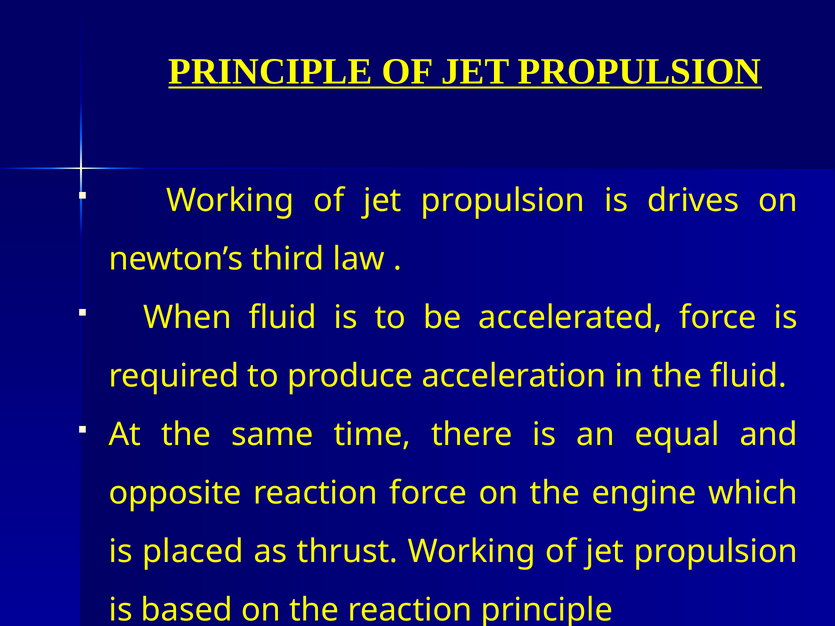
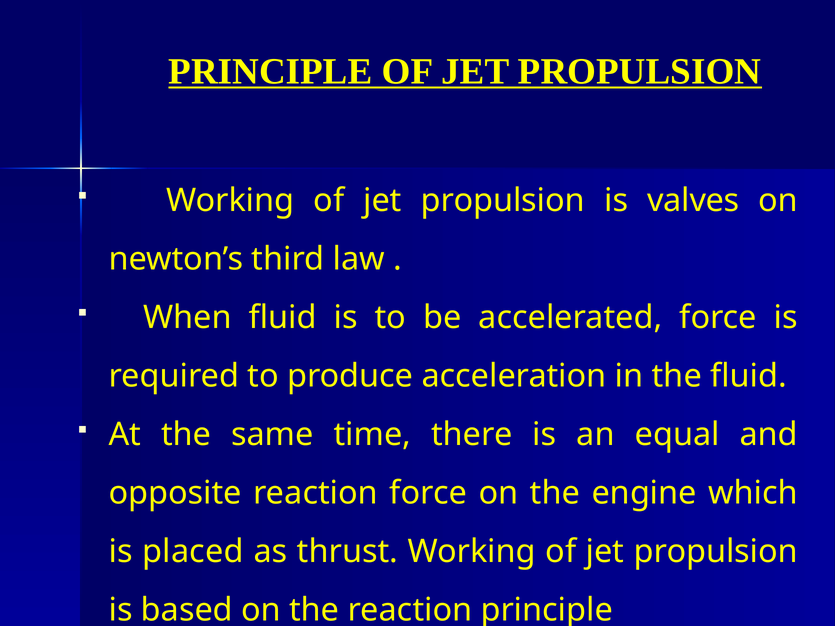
drives: drives -> valves (693, 201)
